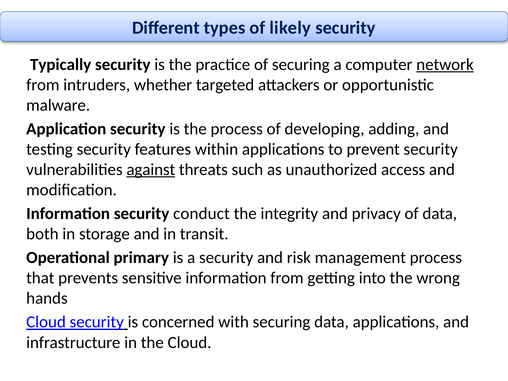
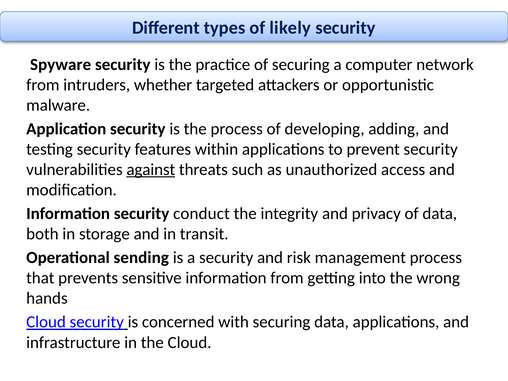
Typically: Typically -> Spyware (61, 65)
network underline: present -> none (445, 65)
primary: primary -> sending (141, 258)
